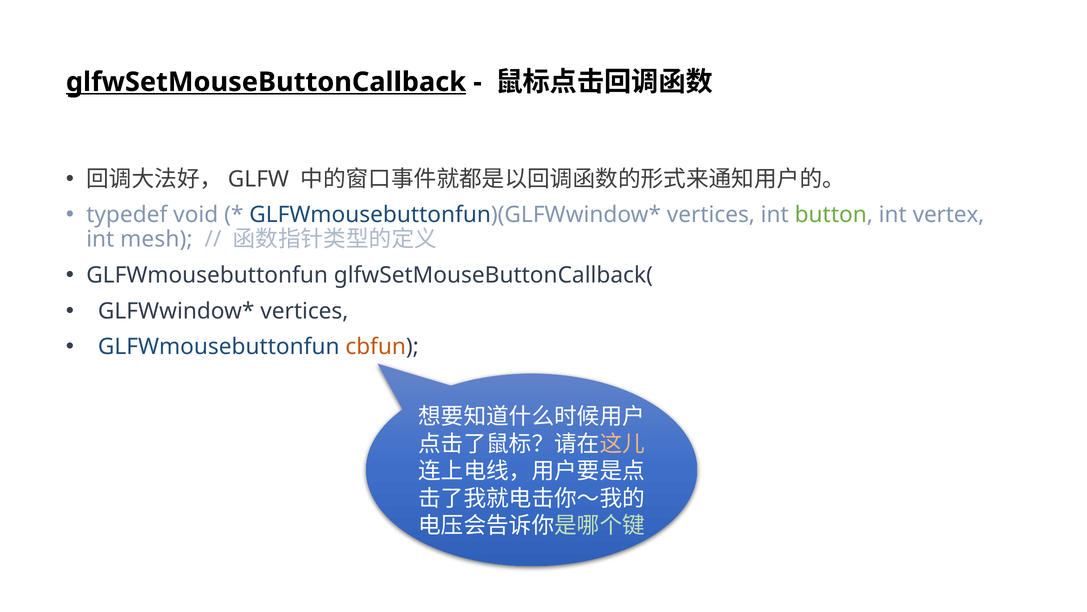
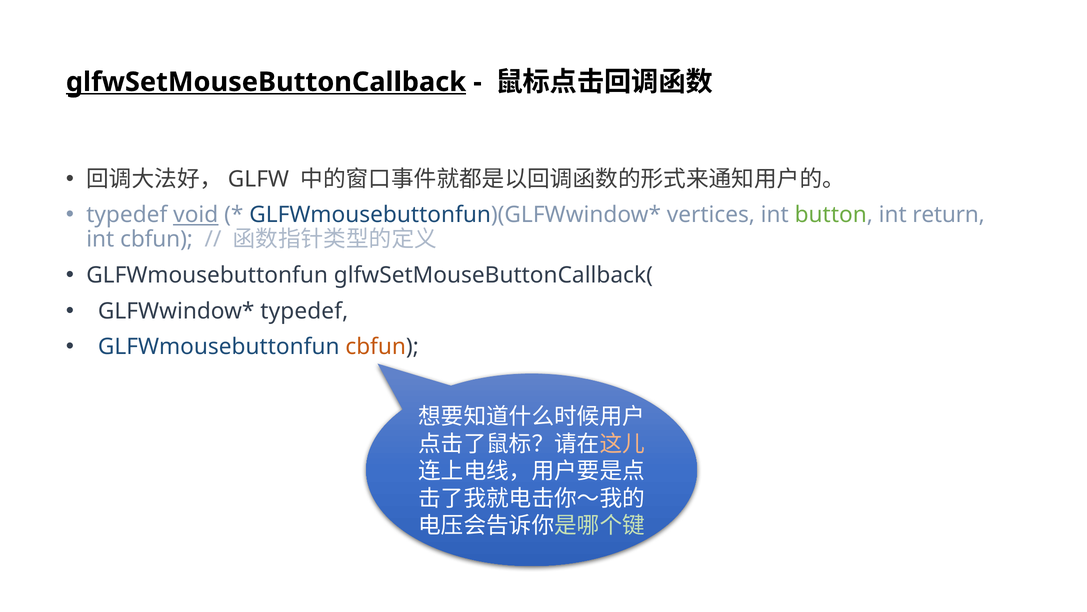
void underline: none -> present (196, 215)
vertex: vertex -> return (949, 215)
int mesh: mesh -> cbfun (157, 239)
vertices: vertices -> typedef (304, 311)
